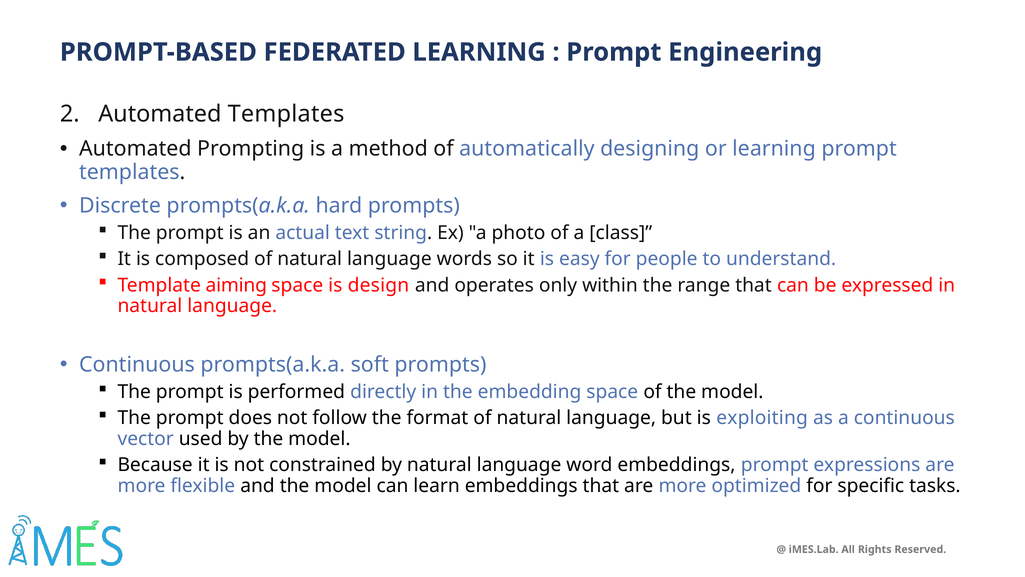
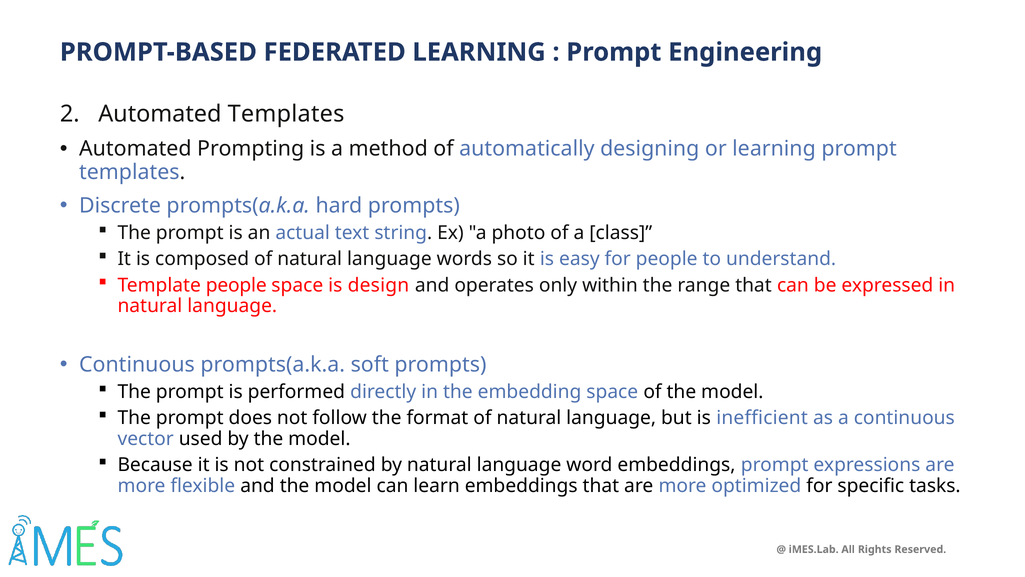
Template aiming: aiming -> people (236, 285)
exploiting: exploiting -> inefficient (762, 418)
